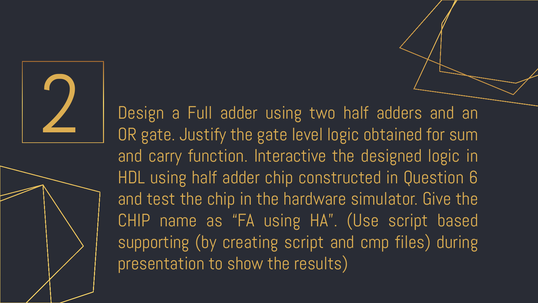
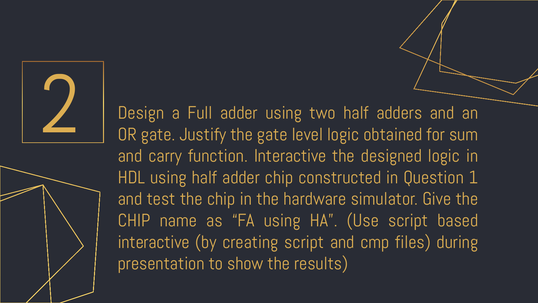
6: 6 -> 1 (474, 177)
supporting: supporting -> interactive (154, 242)
